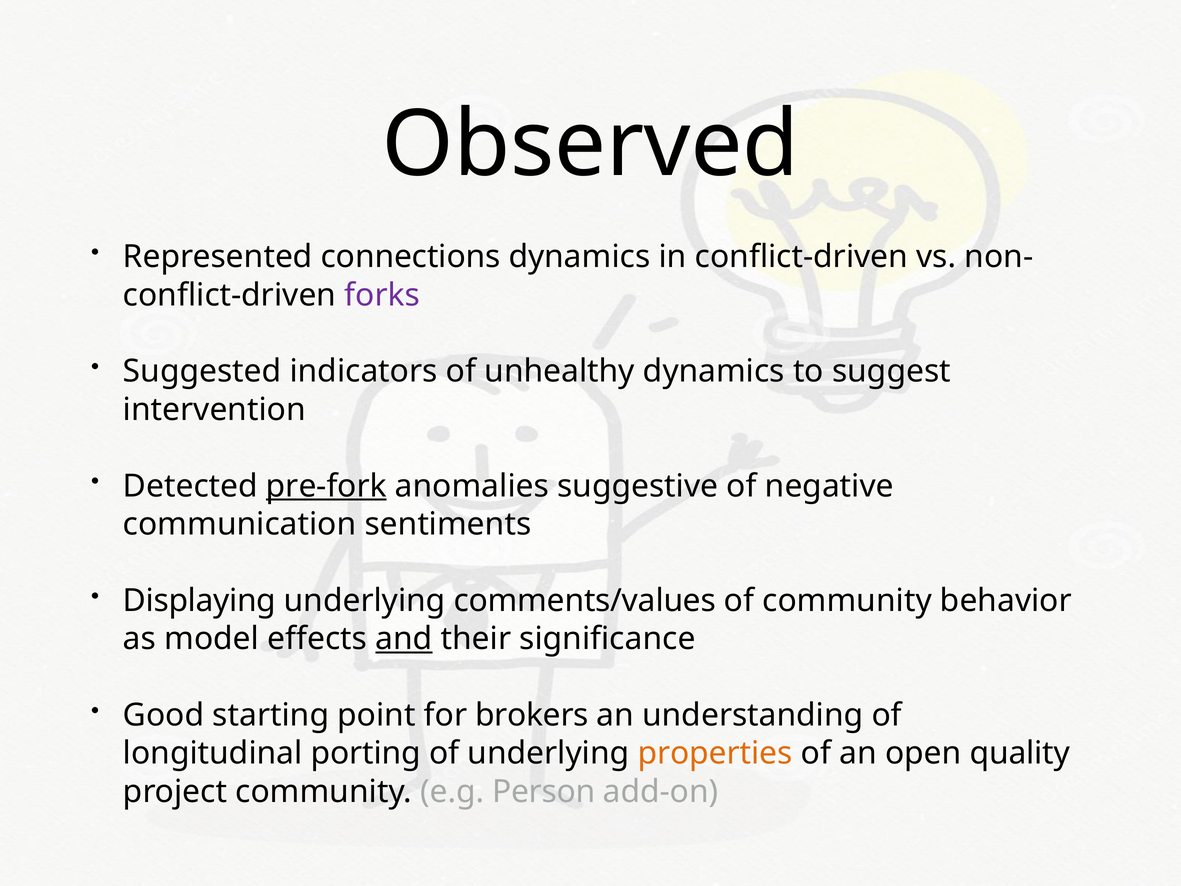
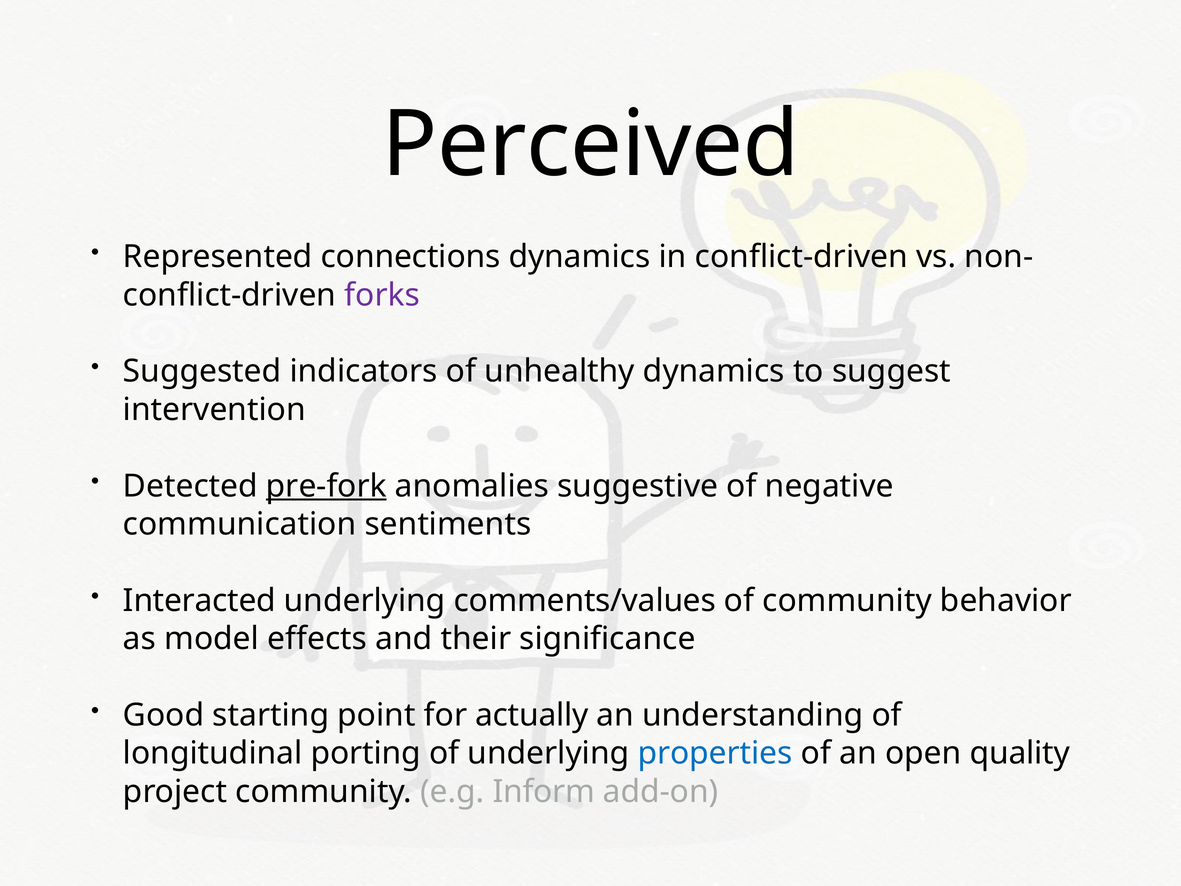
Observed: Observed -> Perceived (591, 145)
Displaying: Displaying -> Interacted (199, 600)
and underline: present -> none (404, 639)
brokers: brokers -> actually (532, 715)
properties colour: orange -> blue (715, 753)
Person: Person -> Inform (544, 791)
